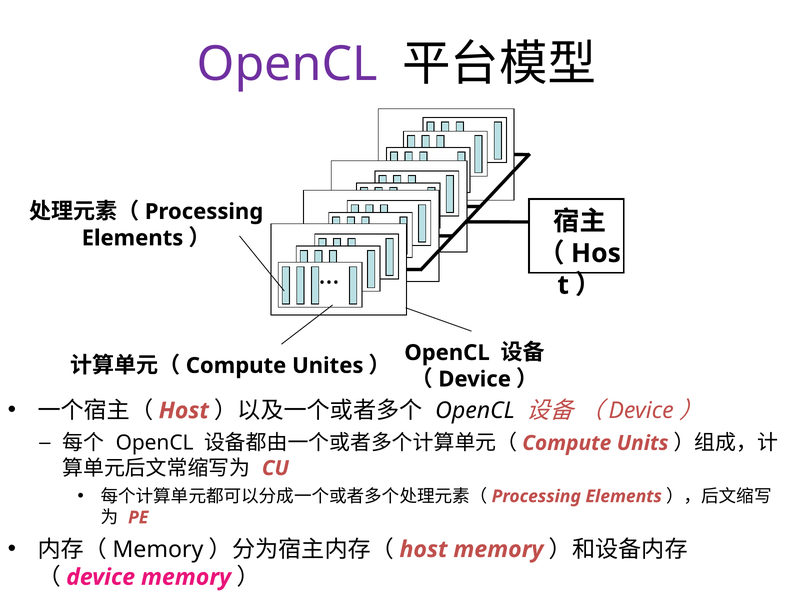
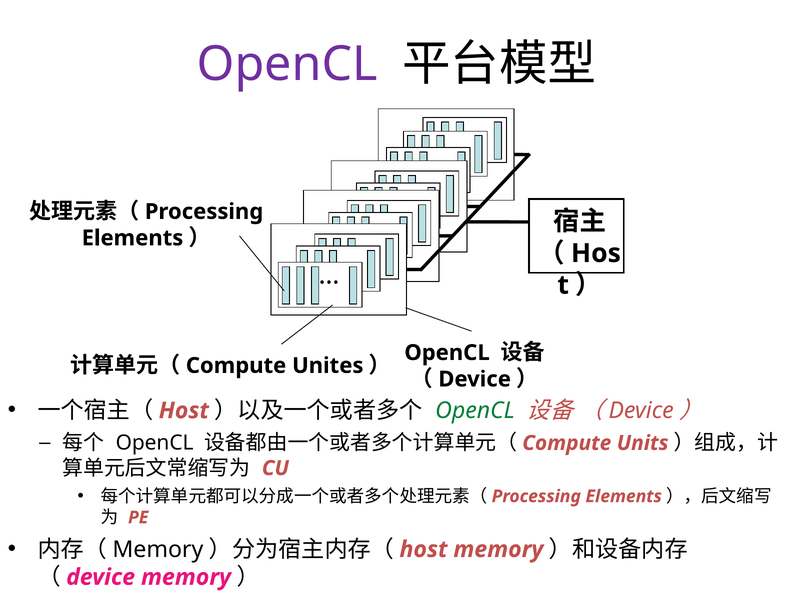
OpenCL colour: black -> green (475, 410)
